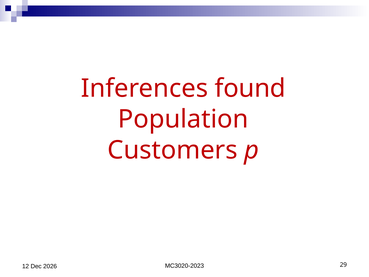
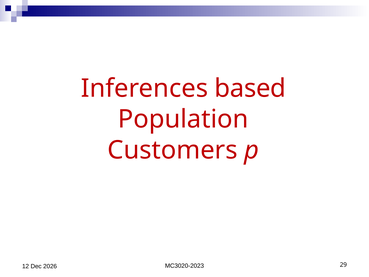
found: found -> based (250, 88)
